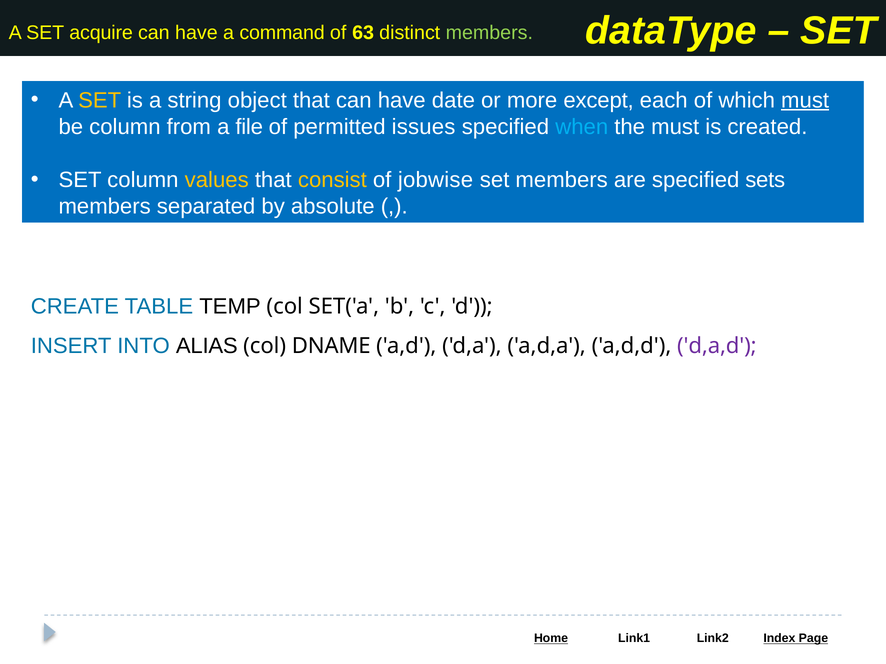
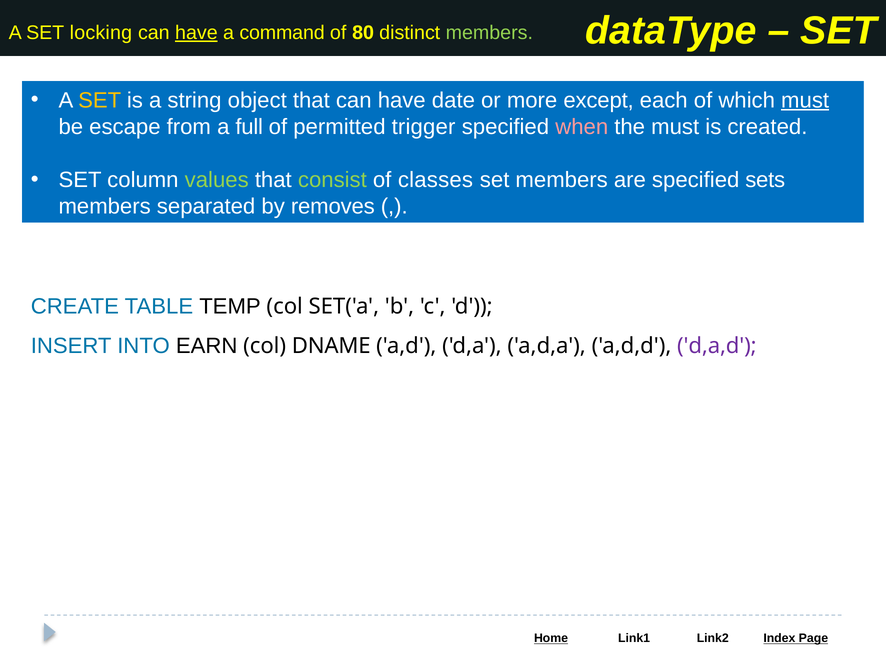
acquire: acquire -> locking (101, 33)
have underline: none -> present (196, 33)
63: 63 -> 80 (363, 33)
be column: column -> escape (125, 127)
file: file -> full (249, 127)
issues: issues -> trigger (424, 127)
when colour: light blue -> pink (582, 127)
values colour: yellow -> light green (217, 180)
consist colour: yellow -> light green (332, 180)
jobwise: jobwise -> classes (435, 180)
absolute: absolute -> removes (333, 207)
ALIAS: ALIAS -> EARN (207, 346)
